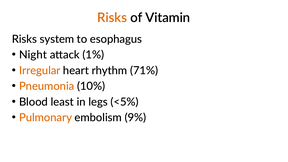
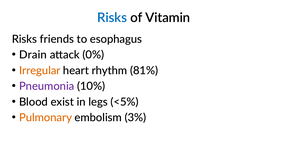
Risks colour: orange -> blue (112, 18)
system: system -> friends (57, 39)
Night: Night -> Drain (33, 55)
1%: 1% -> 0% (93, 55)
71%: 71% -> 81% (144, 71)
Pneumonia colour: orange -> purple (47, 86)
least: least -> exist (62, 102)
9%: 9% -> 3% (135, 118)
